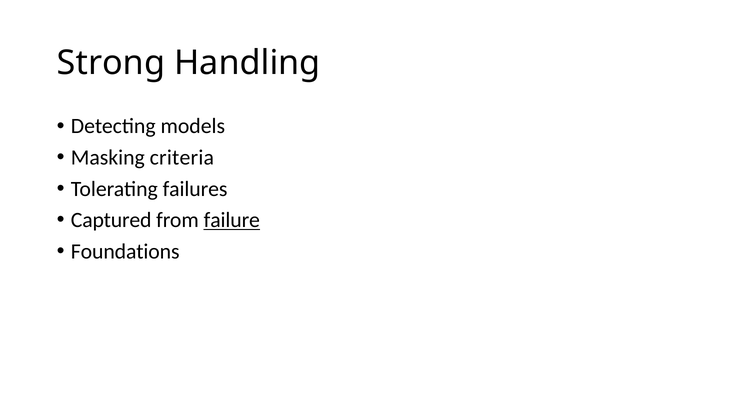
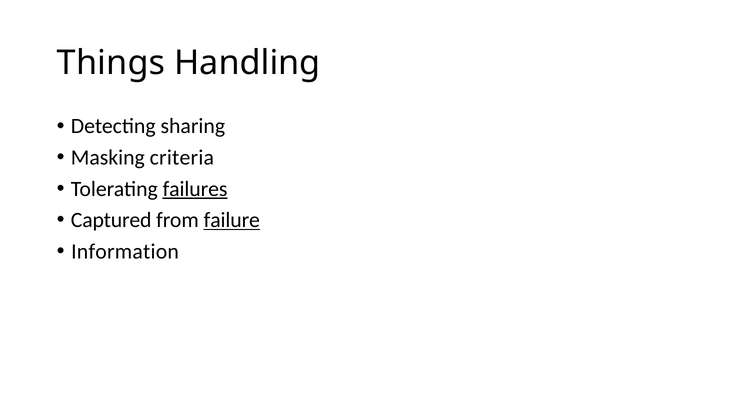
Strong: Strong -> Things (111, 63)
models: models -> sharing (193, 126)
failures underline: none -> present (195, 189)
Foundations: Foundations -> Information (125, 251)
